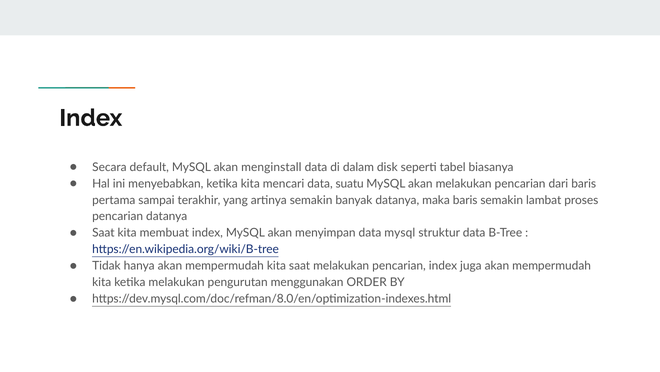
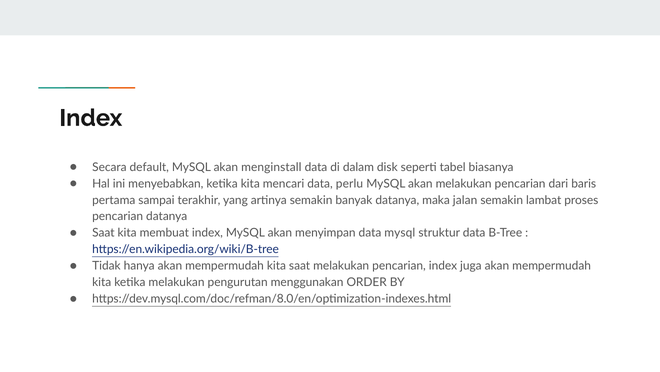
suatu: suatu -> perlu (349, 183)
maka baris: baris -> jalan (465, 200)
